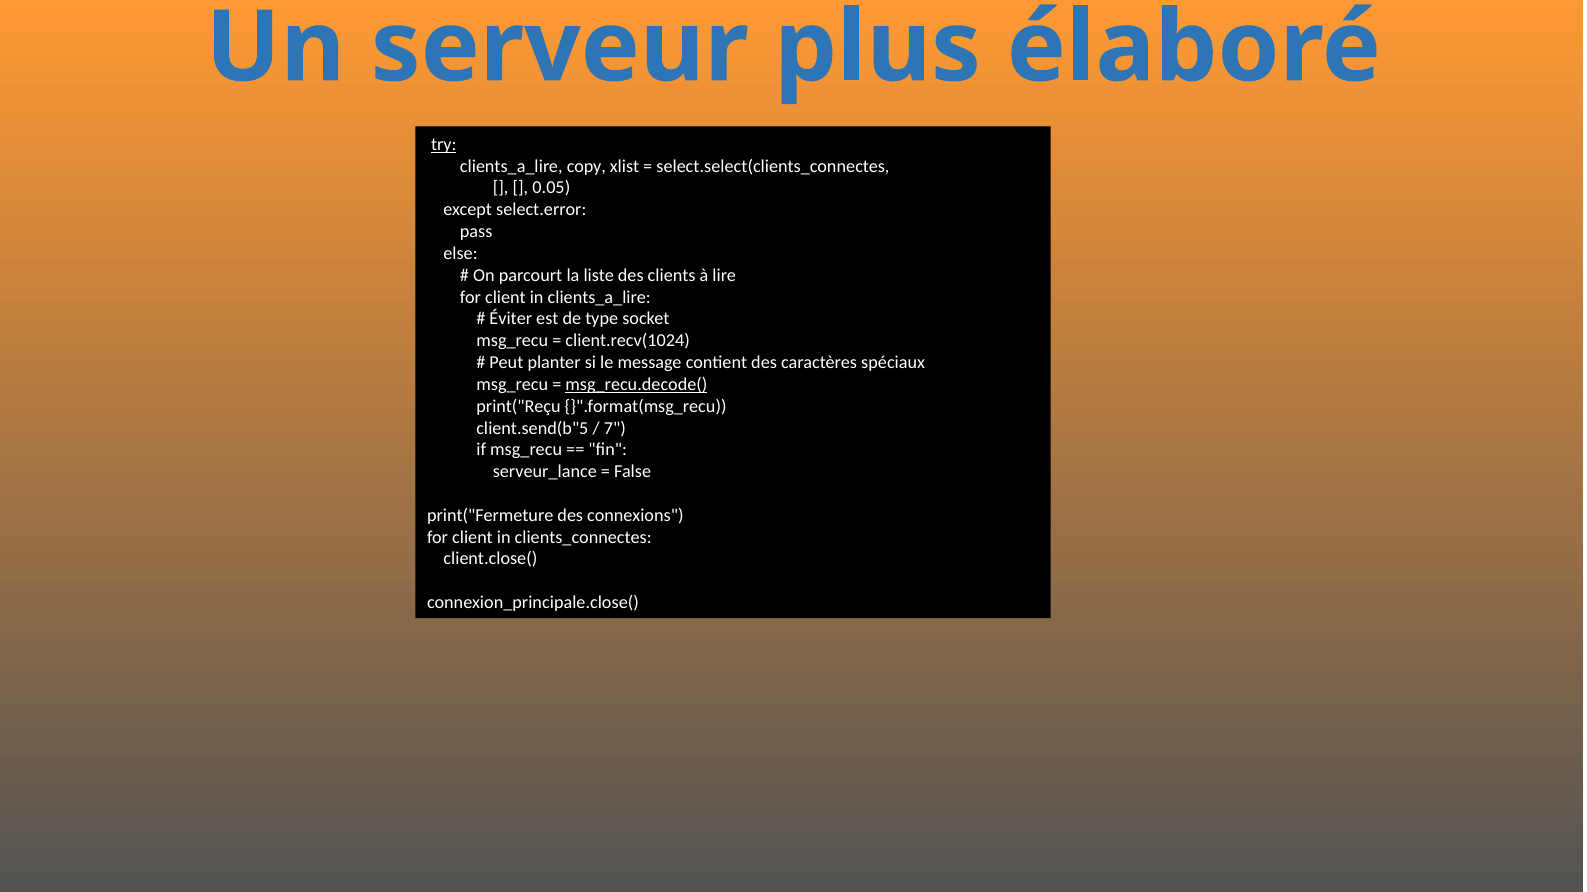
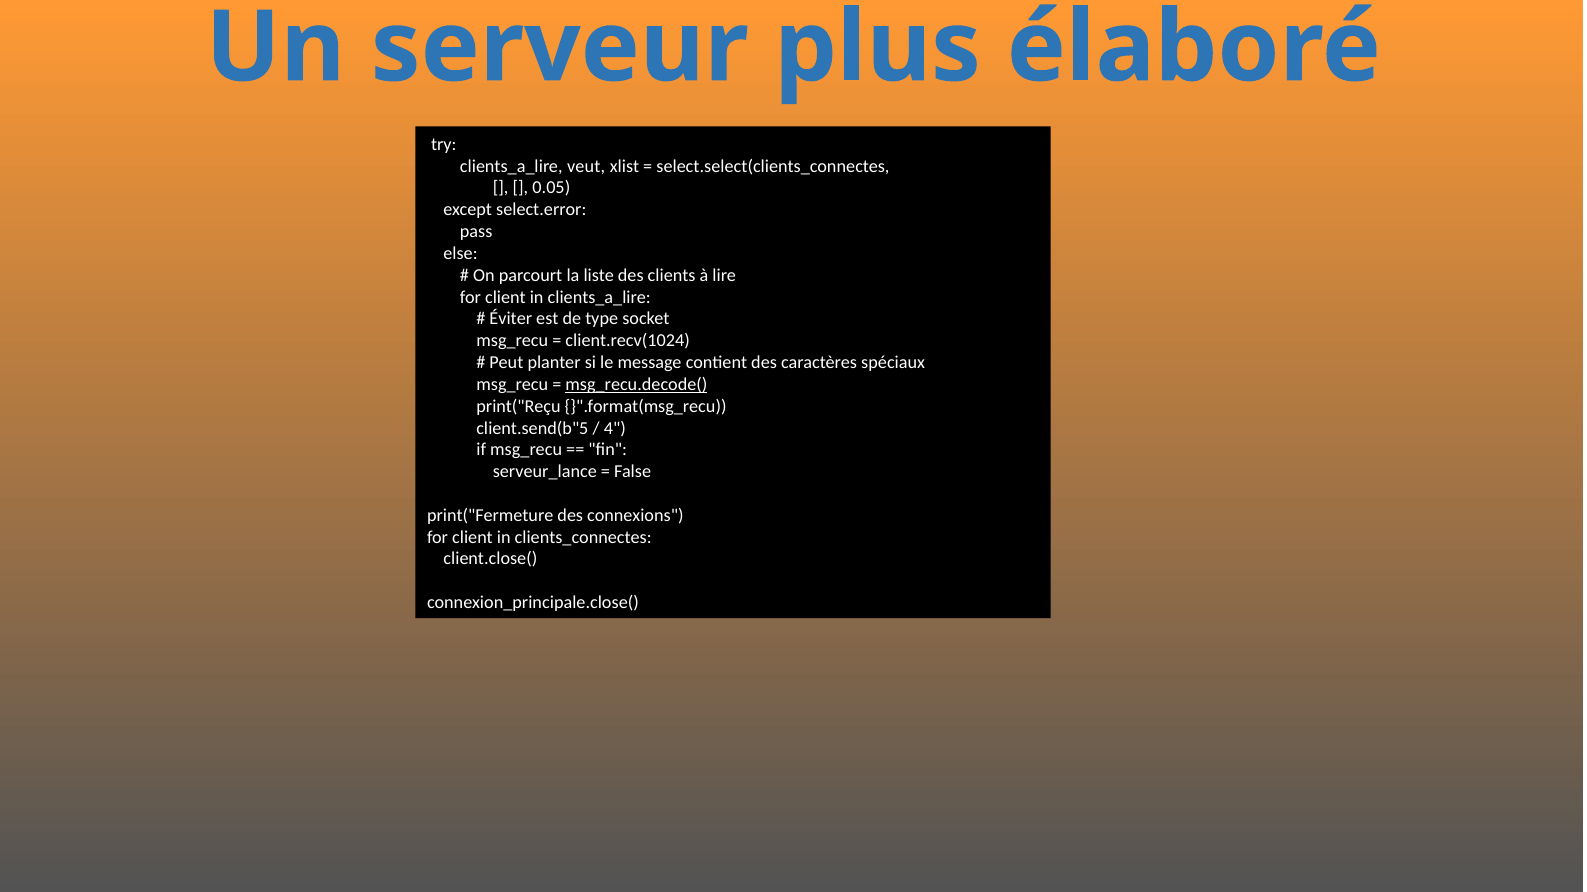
try underline: present -> none (444, 144)
copy: copy -> veut (586, 166)
7: 7 -> 4 (615, 428)
